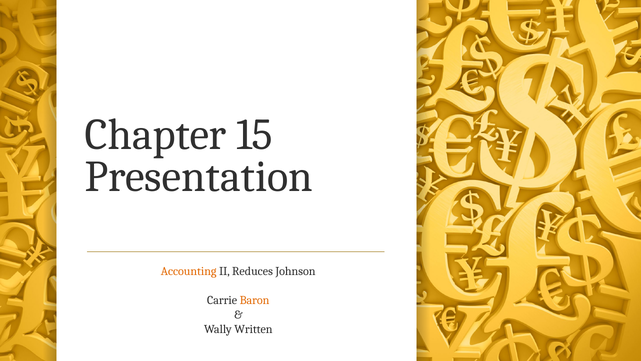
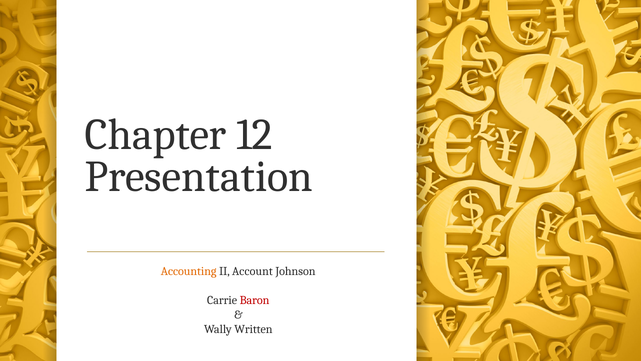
15: 15 -> 12 (254, 134)
Reduces: Reduces -> Account (252, 271)
Baron colour: orange -> red (255, 300)
